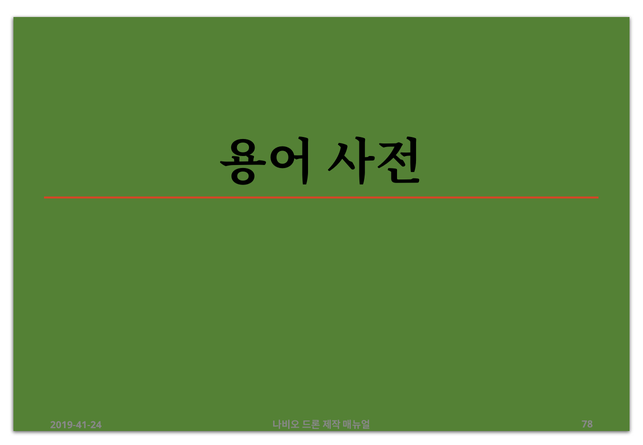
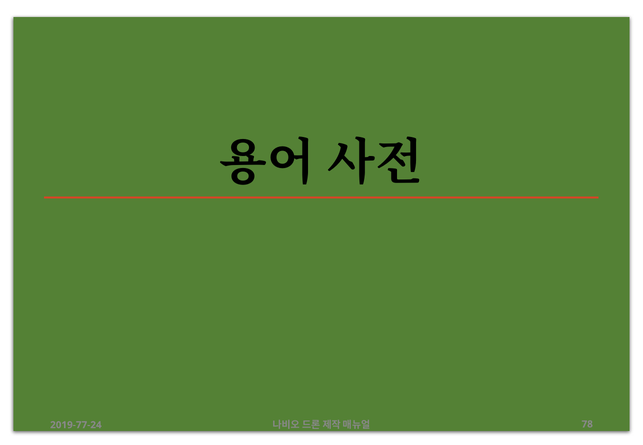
2019-41-24: 2019-41-24 -> 2019-77-24 (76, 425)
